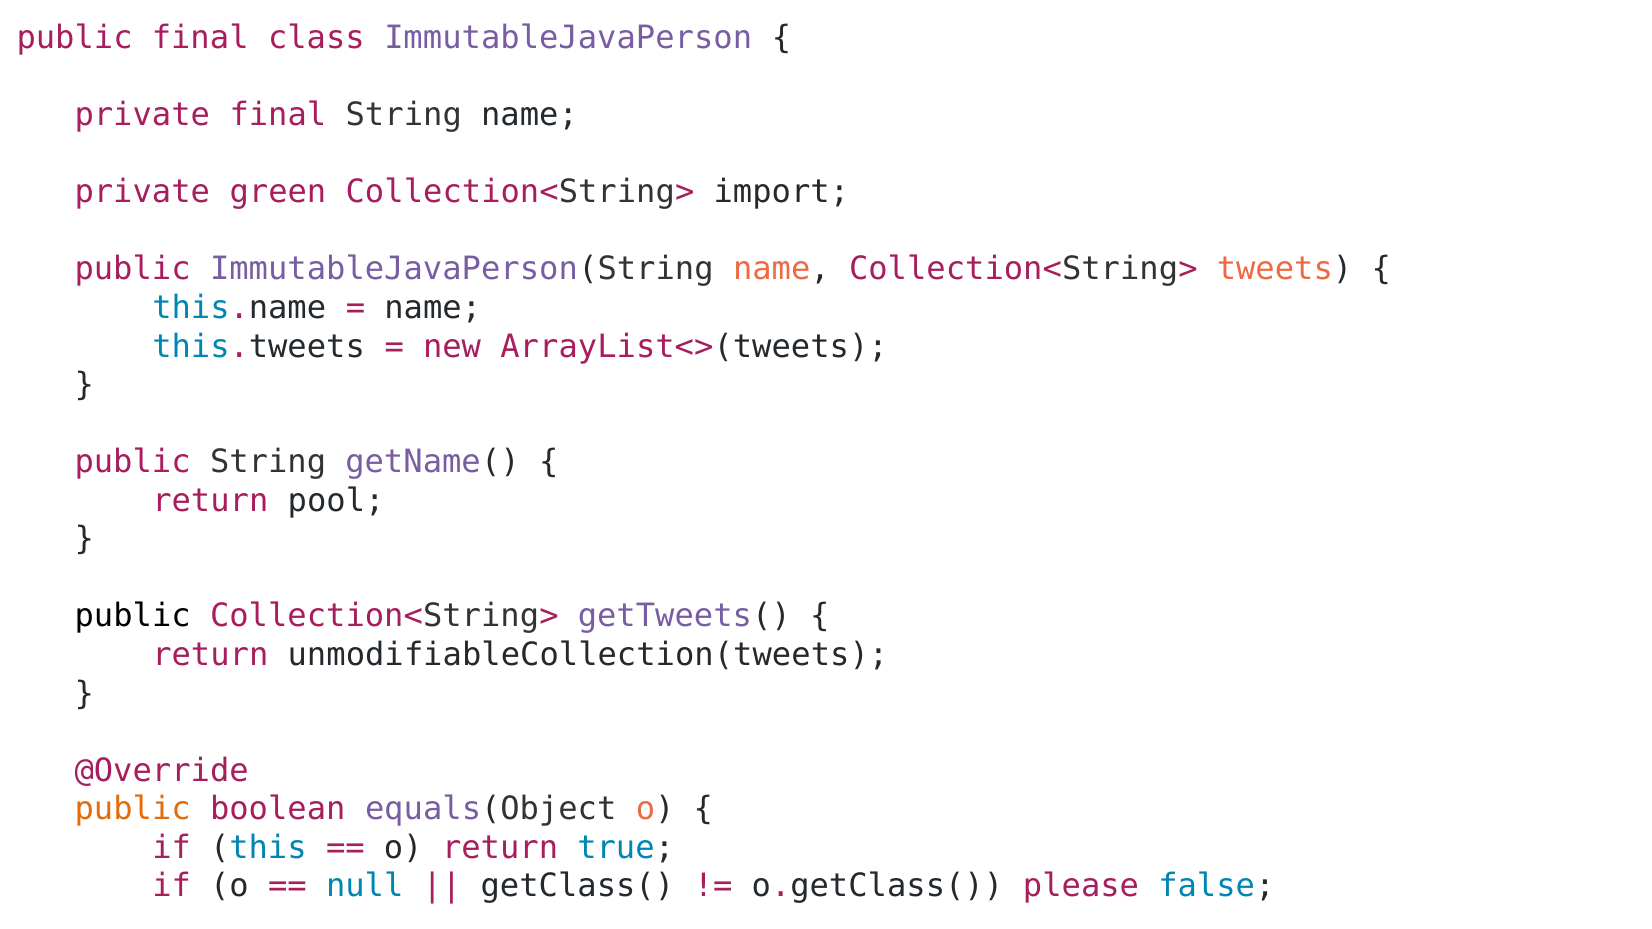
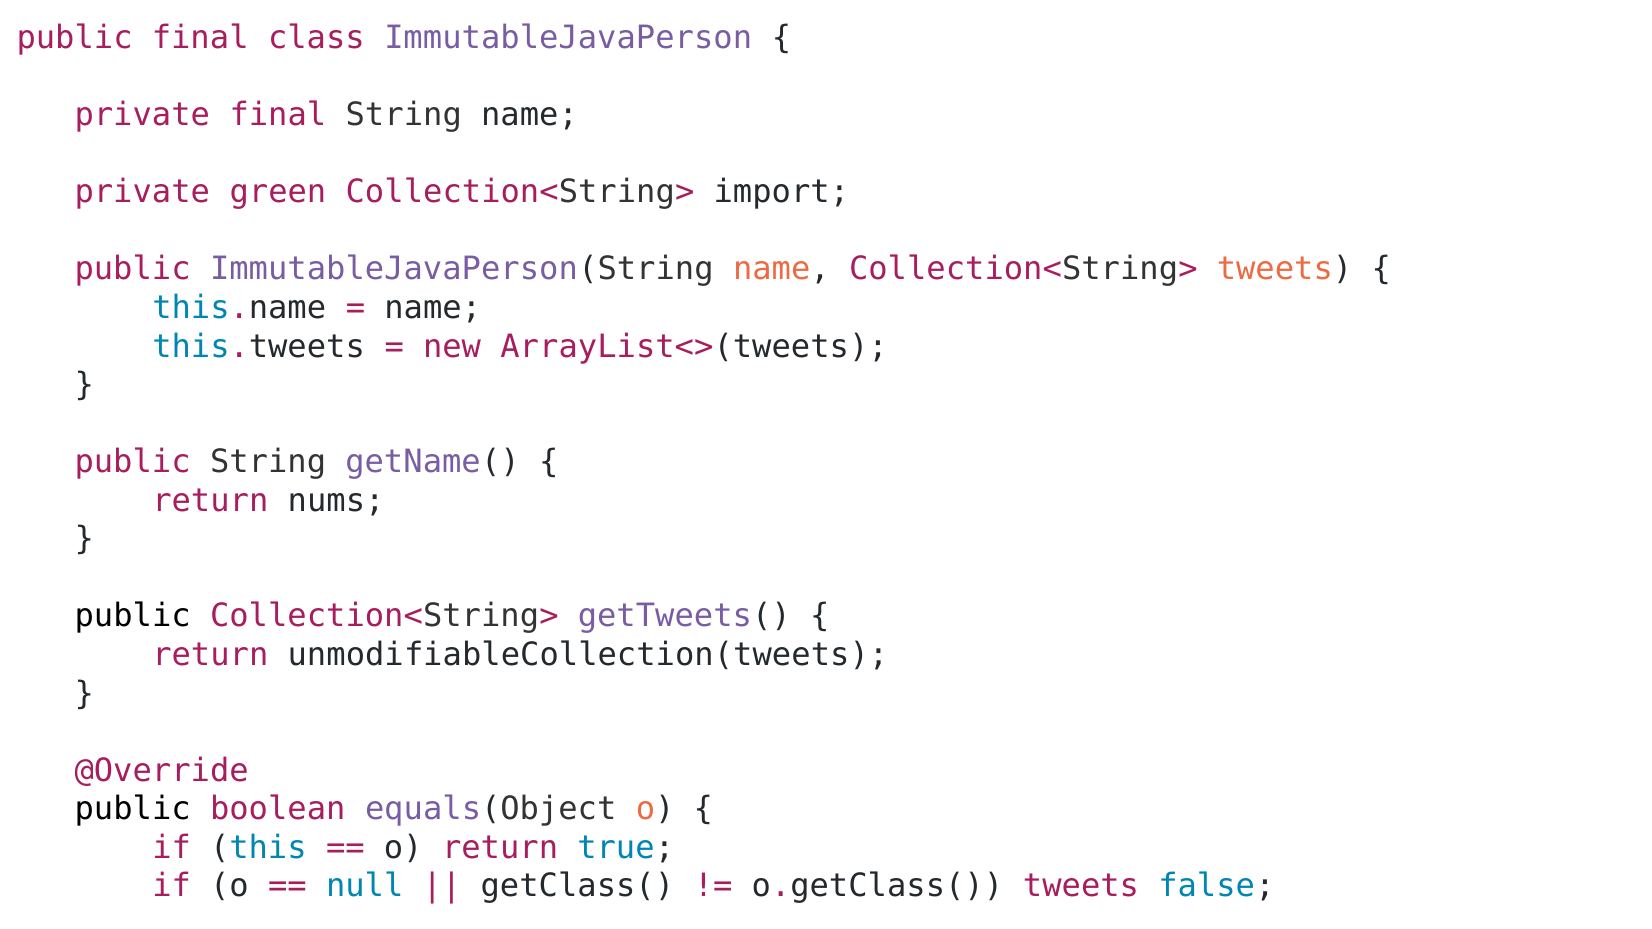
pool: pool -> nums (336, 501)
public colour: orange -> black (133, 809)
o.getClass( please: please -> tweets (1081, 886)
